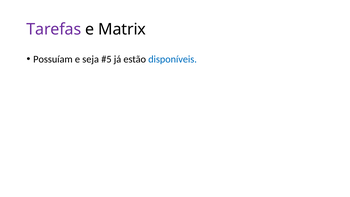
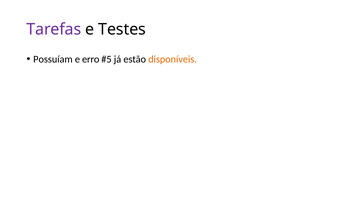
Matrix: Matrix -> Testes (122, 29)
seja: seja -> erro (91, 59)
disponíveis colour: blue -> orange (173, 59)
